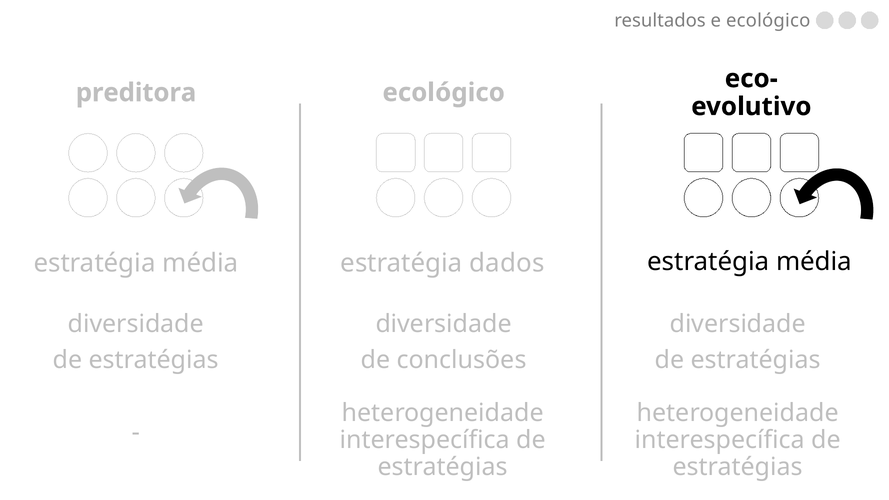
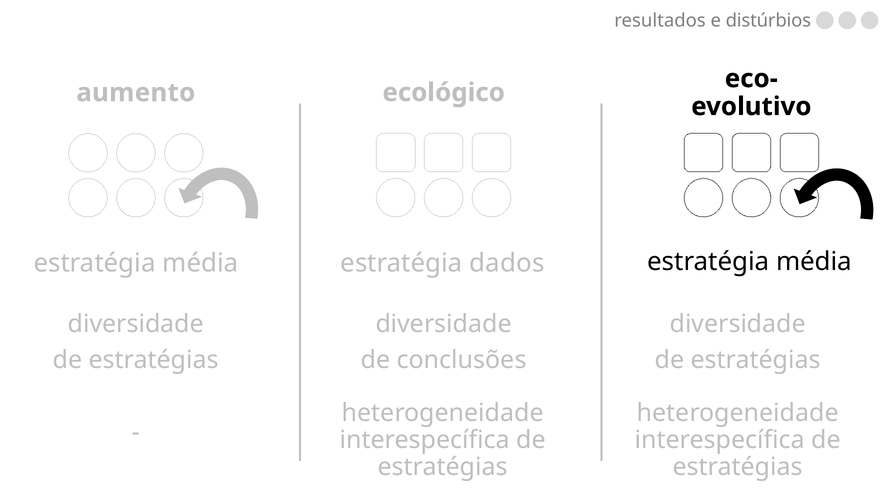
e ecológico: ecológico -> distúrbios (768, 21)
preditora: preditora -> aumento (136, 93)
